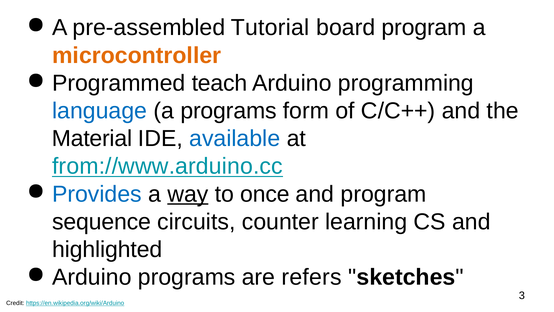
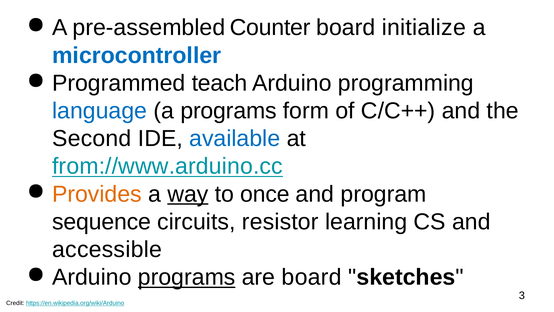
Tutorial: Tutorial -> Counter (270, 28)
board program: program -> initialize (424, 28)
microcontroller colour: orange -> blue (137, 55)
Material: Material -> Second (92, 138)
Provides colour: blue -> orange (97, 194)
counter: counter -> resistor (280, 222)
highlighted: highlighted -> accessible (107, 249)
programs underline: none -> present (187, 277)
are refers: refers -> board (312, 277)
